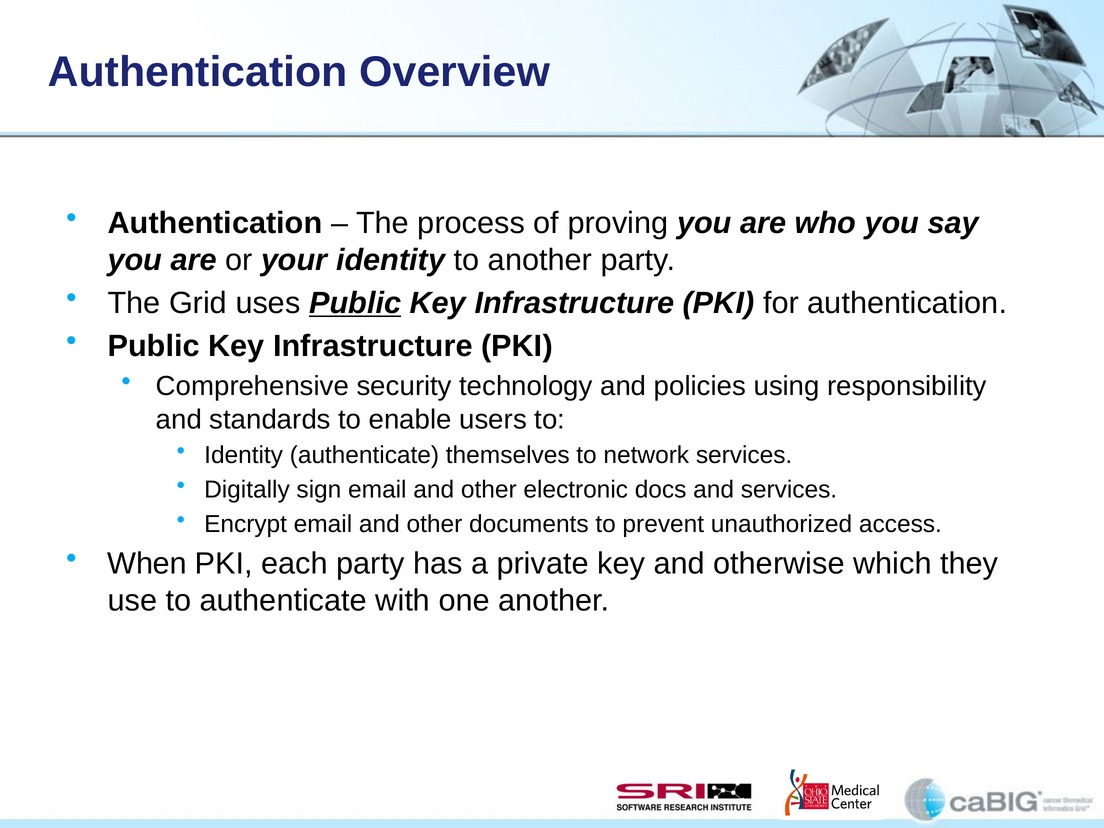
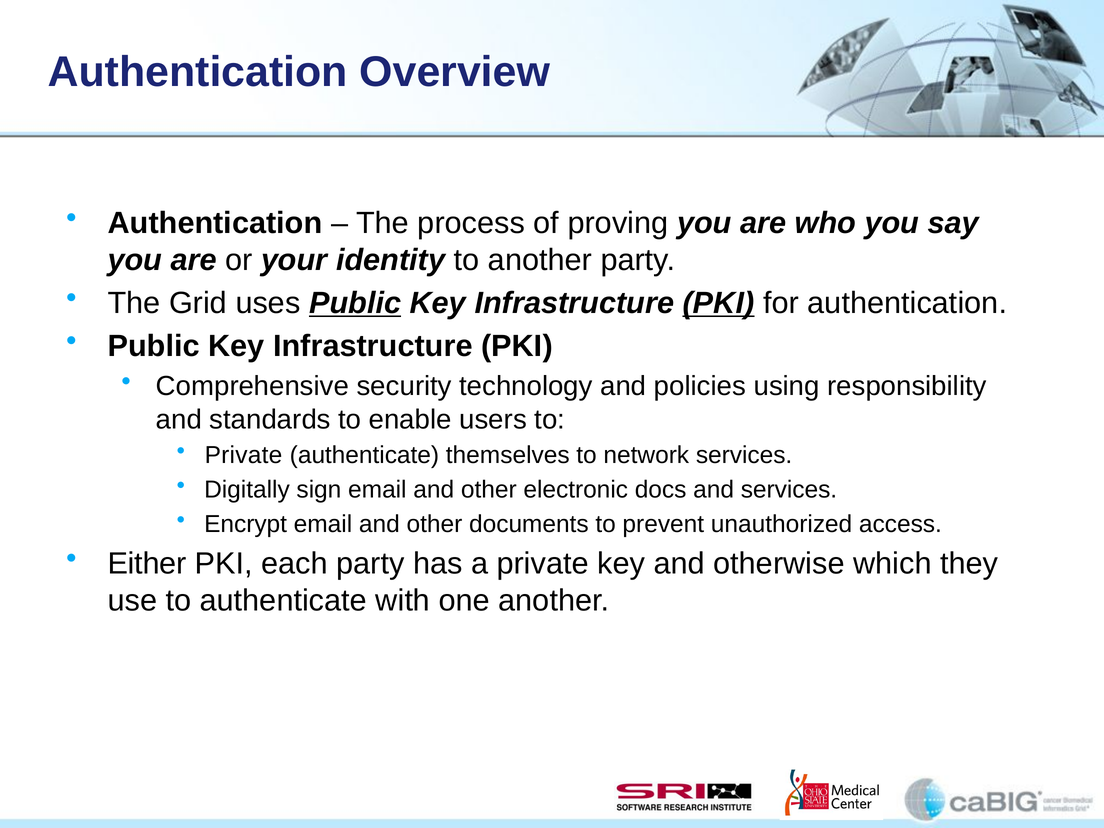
PKI underline: none -> present (718, 303)
Identity: Identity -> Private (243, 455)
When: When -> Either (147, 564)
